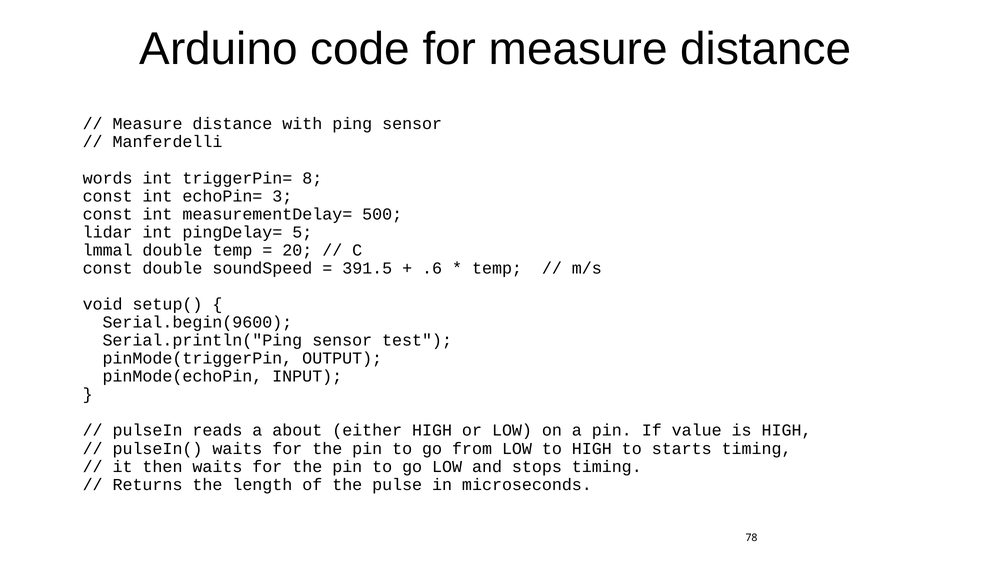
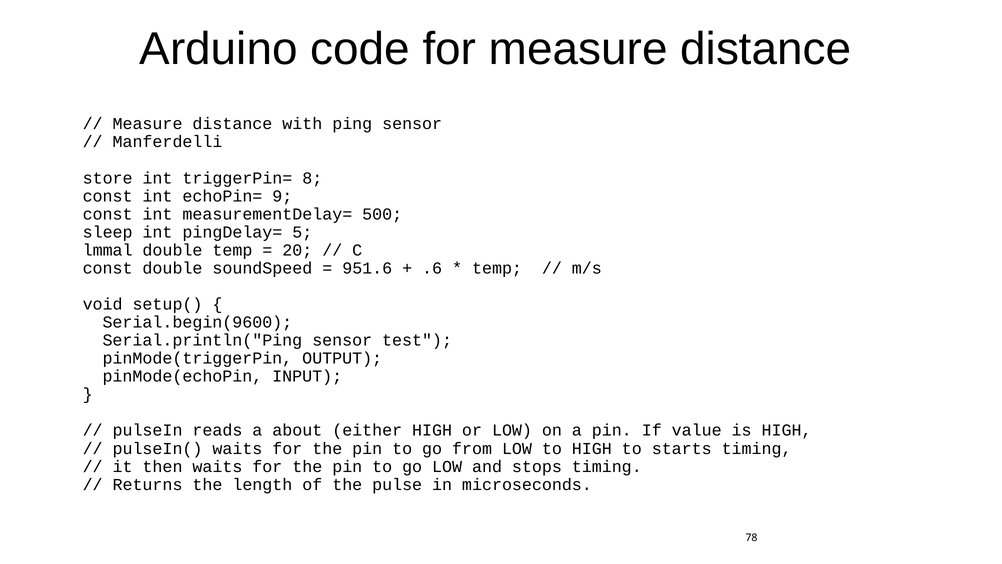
words: words -> store (108, 178)
3: 3 -> 9 (282, 196)
lidar: lidar -> sleep (108, 232)
391.5: 391.5 -> 951.6 (367, 268)
